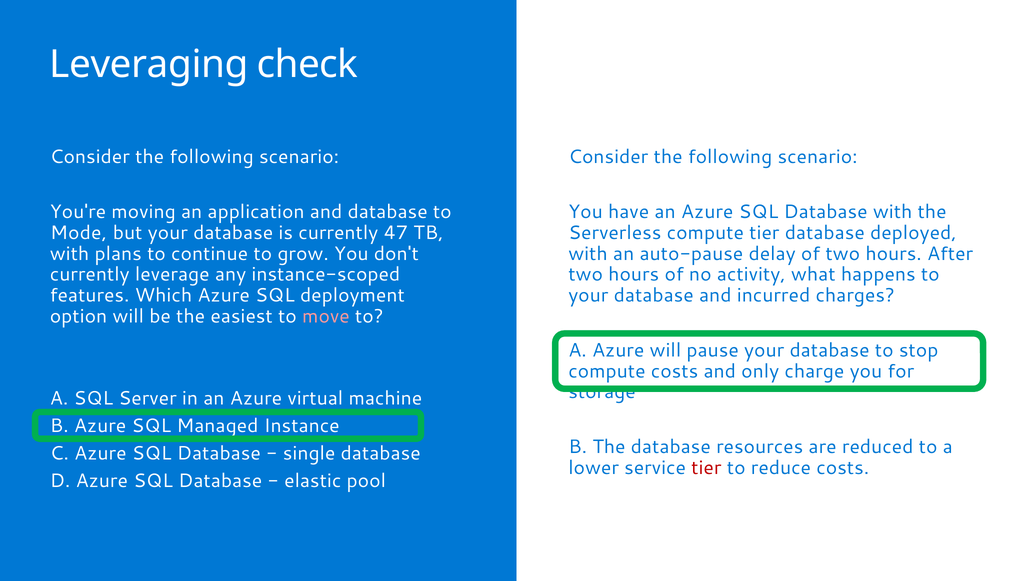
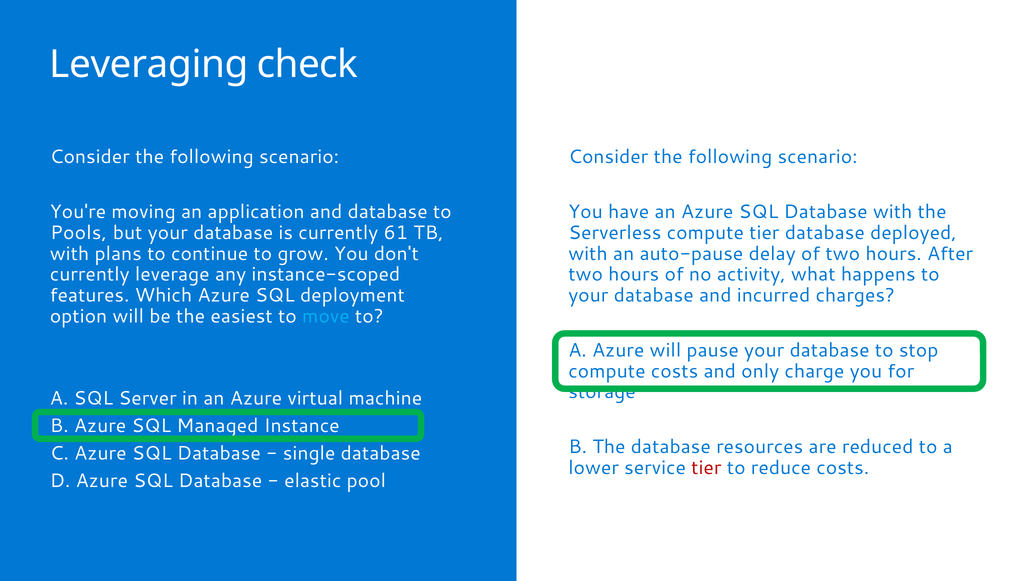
Mode: Mode -> Pools (79, 233)
47: 47 -> 61 (396, 233)
move colour: pink -> light blue (326, 316)
